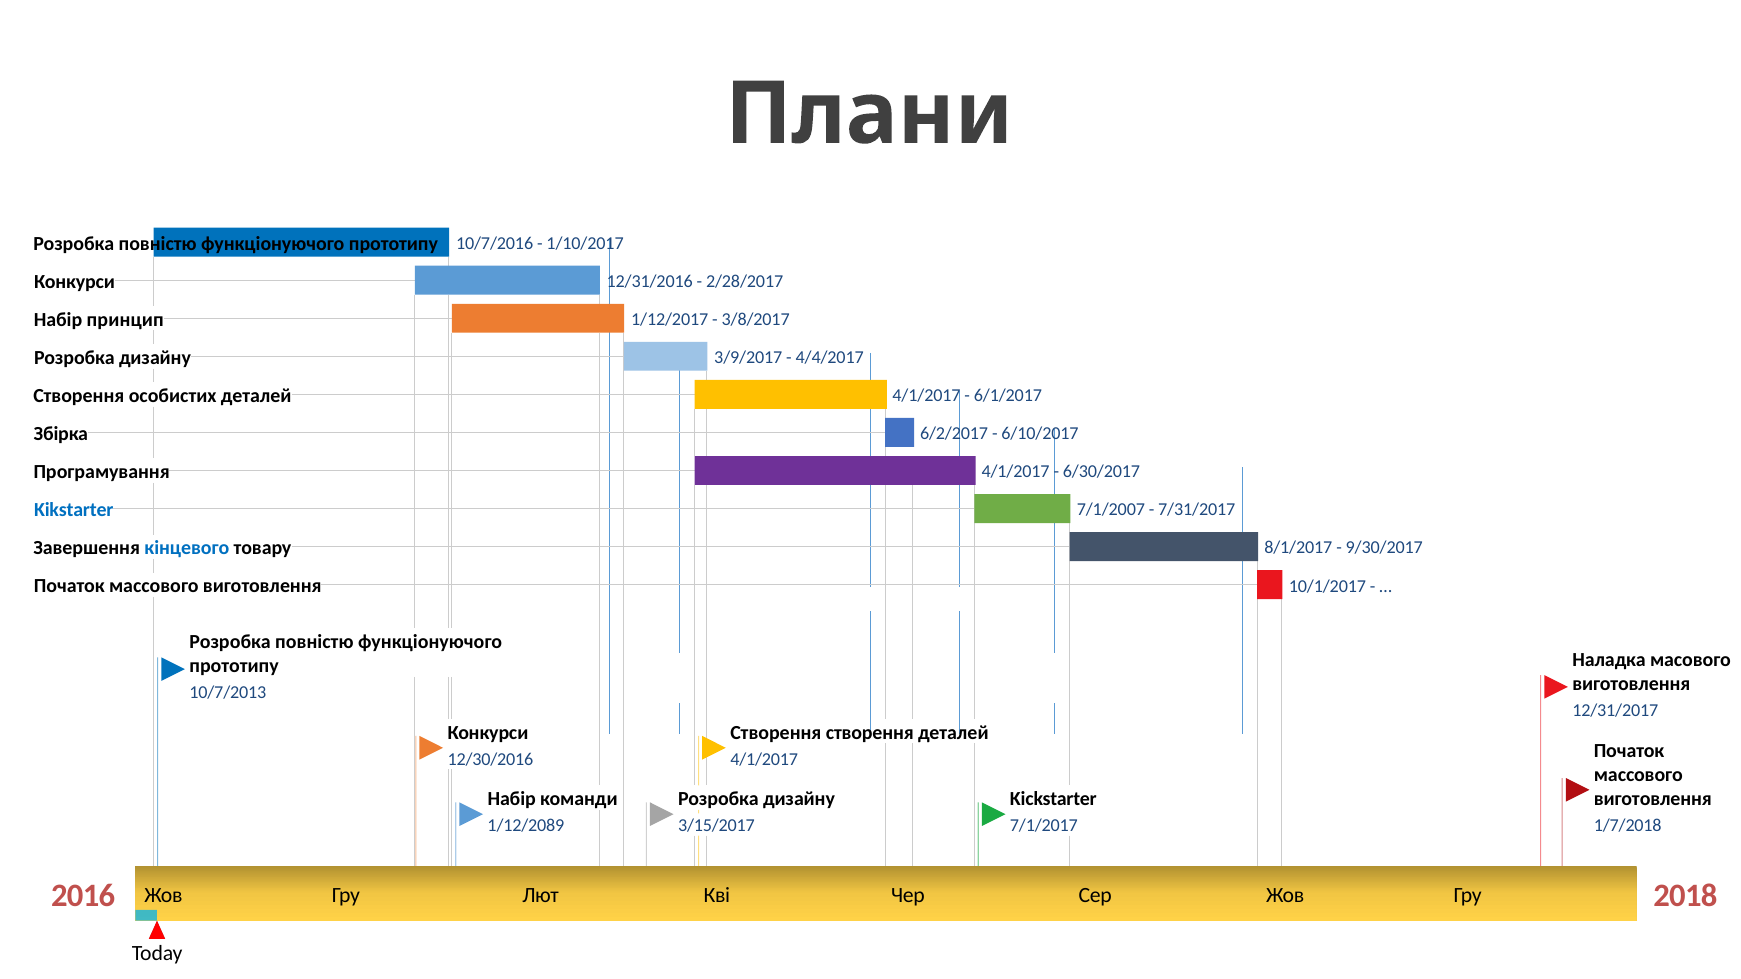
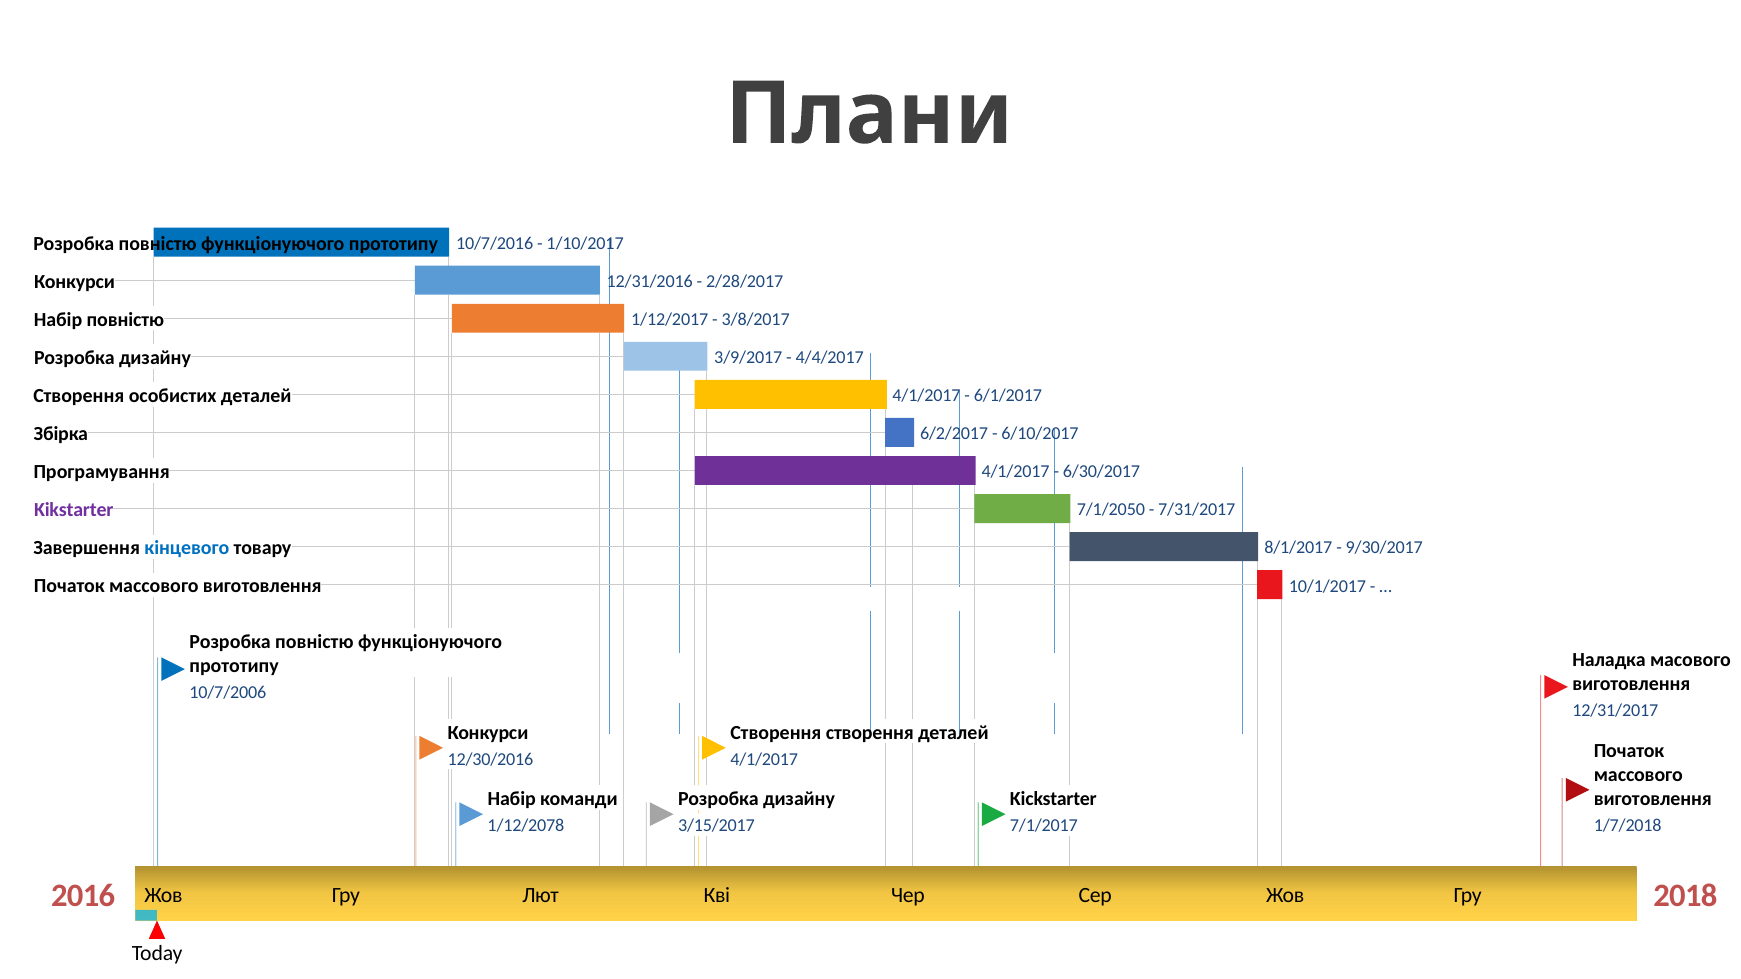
Набір принцип: принцип -> повністю (125, 320)
Kikstarter colour: blue -> purple (74, 510)
7/1/2007: 7/1/2007 -> 7/1/2050 (1111, 510)
10/7/2013: 10/7/2013 -> 10/7/2006 (228, 693)
1/12/2089: 1/12/2089 -> 1/12/2078 (526, 826)
